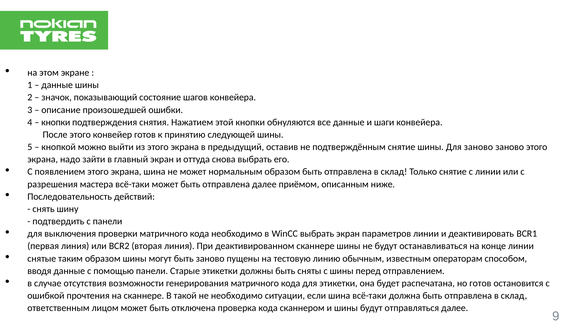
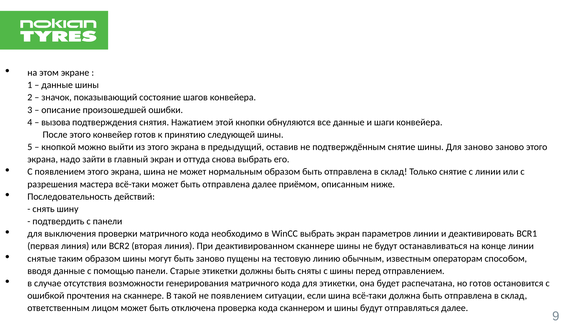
кнопки: кнопки -> вызова (56, 122)
не необходимо: необходимо -> появлением (237, 295)
